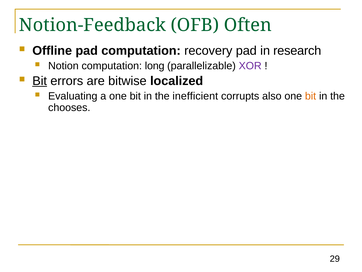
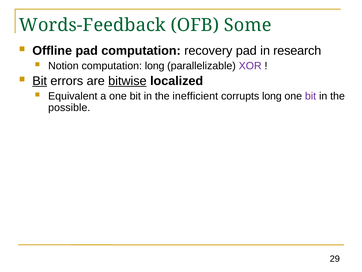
Notion-Feedback: Notion-Feedback -> Words-Feedback (92, 25)
Often: Often -> Some (248, 25)
bitwise underline: none -> present (127, 81)
Evaluating: Evaluating -> Equivalent (73, 96)
corrupts also: also -> long (272, 96)
bit colour: orange -> purple (311, 96)
chooses: chooses -> possible (69, 107)
